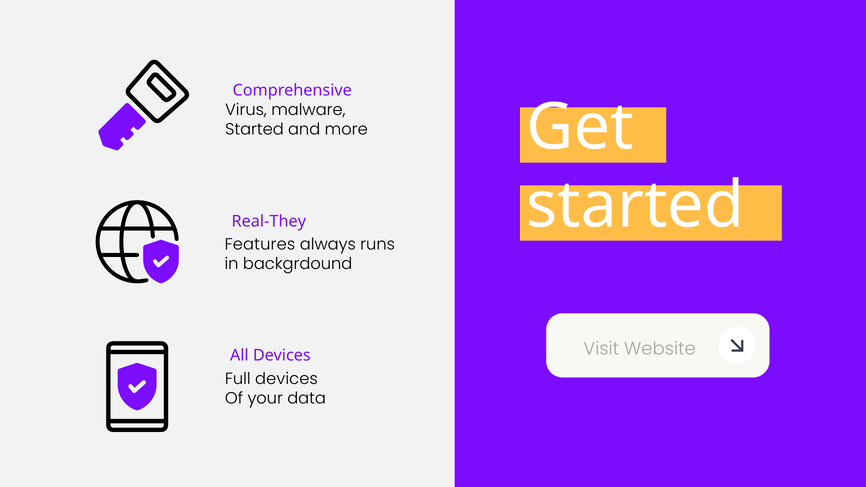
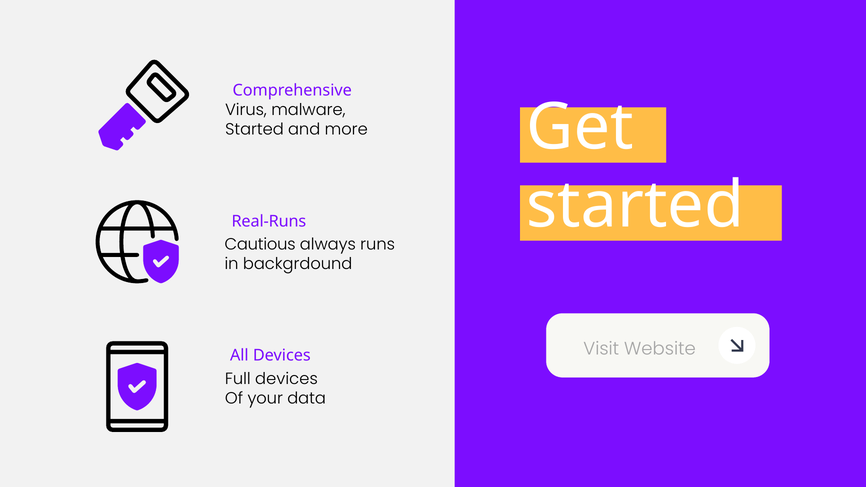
Real-They: Real-They -> Real-Runs (269, 222)
Features: Features -> Cautious (260, 244)
